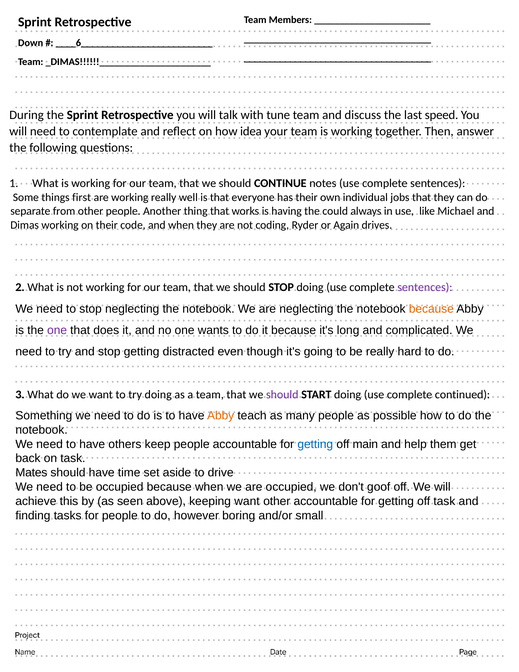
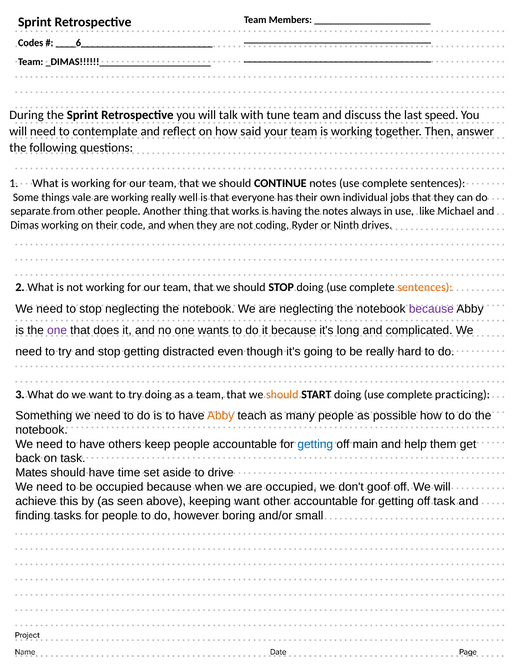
Down: Down -> Codes (31, 43)
idea: idea -> said (251, 131)
first: first -> vale (82, 197)
the could: could -> notes (335, 211)
Again: Again -> Ninth (346, 225)
sentences colour: purple -> orange (425, 287)
because colour: orange -> purple (431, 309)
should colour: purple -> orange (282, 394)
continued: continued -> practicing (462, 394)
